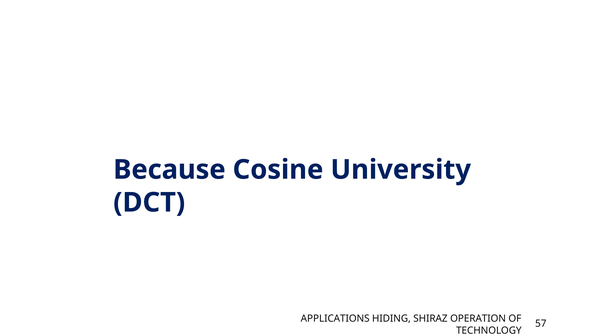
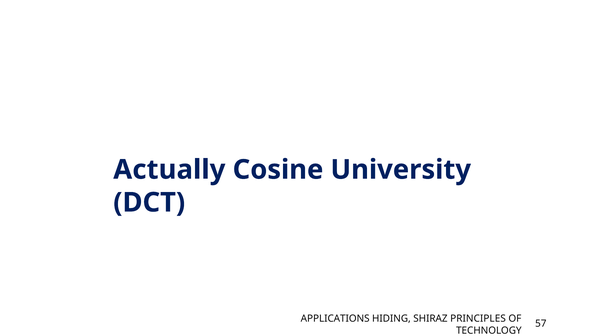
Because: Because -> Actually (169, 170)
OPERATION: OPERATION -> PRINCIPLES (478, 318)
